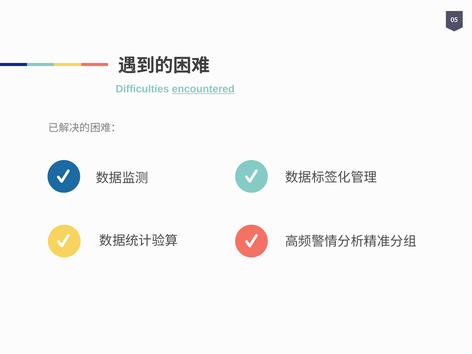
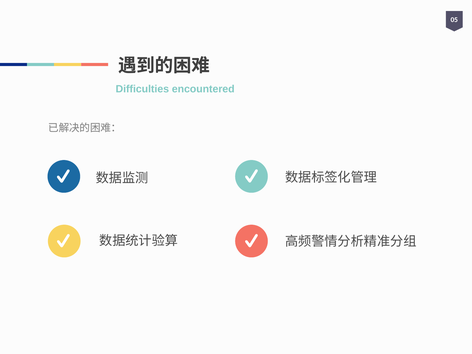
encountered underline: present -> none (203, 89)
